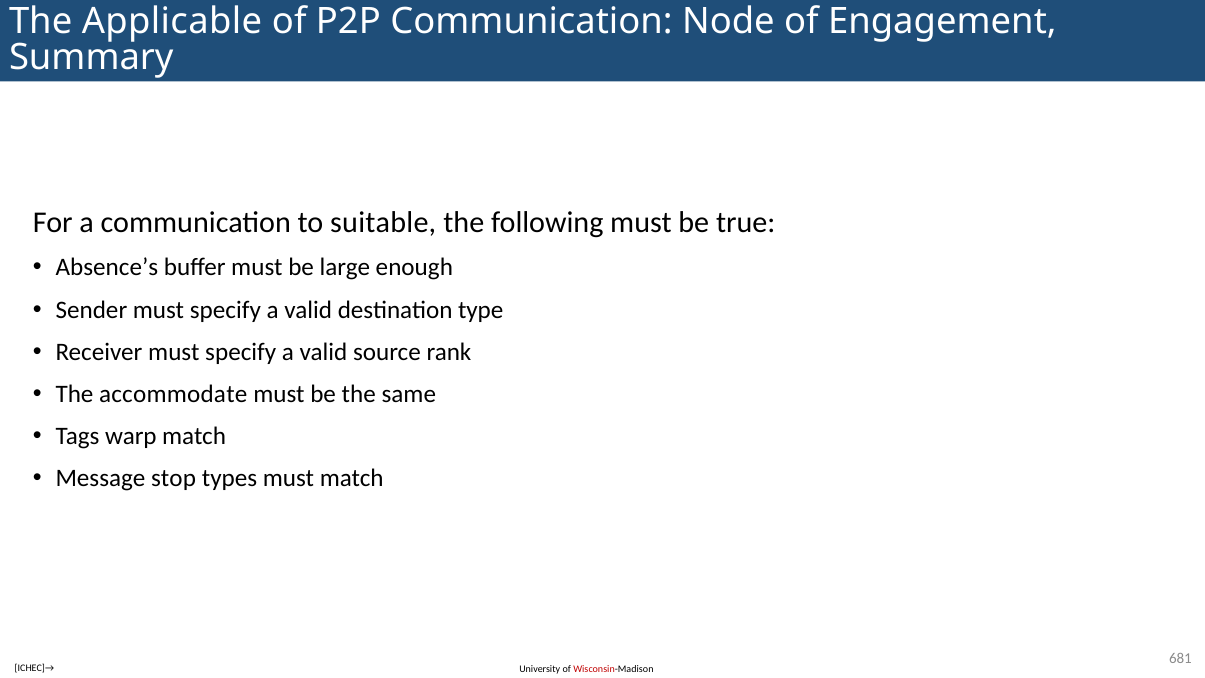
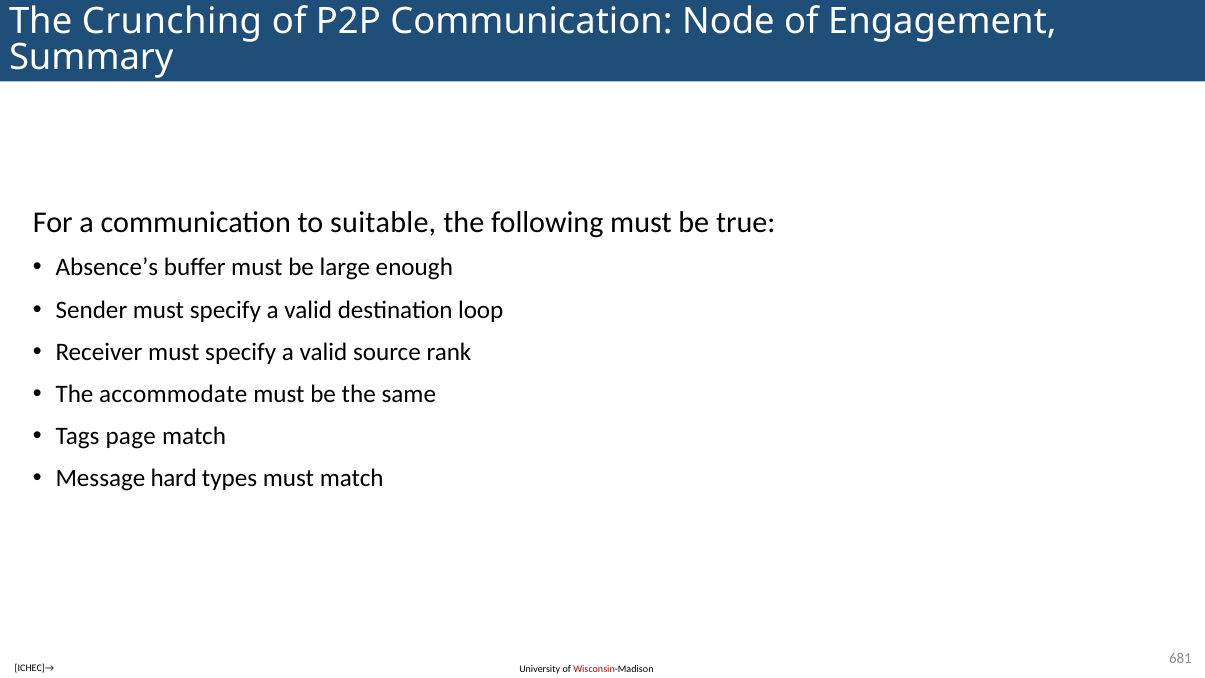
Applicable: Applicable -> Crunching (172, 22)
type: type -> loop (481, 310)
warp: warp -> page (131, 436)
stop: stop -> hard (174, 478)
